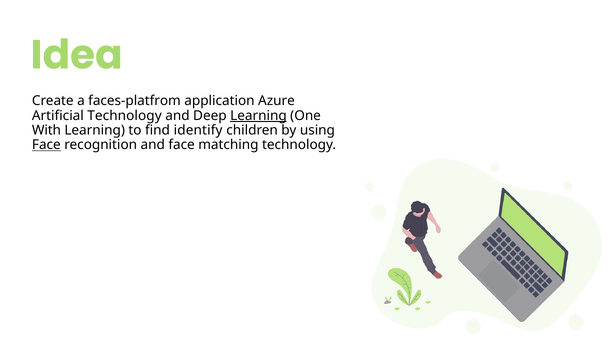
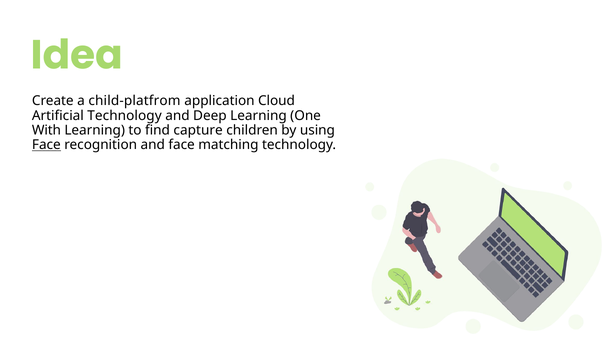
faces-platfrom: faces-platfrom -> child-platfrom (134, 101)
Azure: Azure -> Cloud (276, 101)
Learning underline: present -> none (258, 116)
identify: identify -> capture (198, 130)
